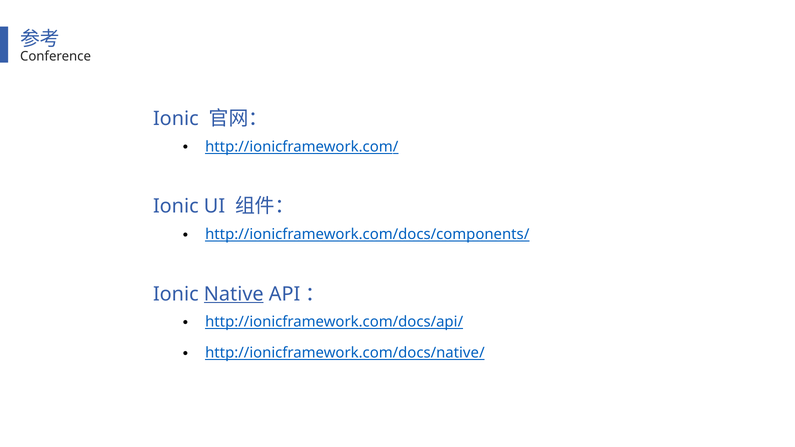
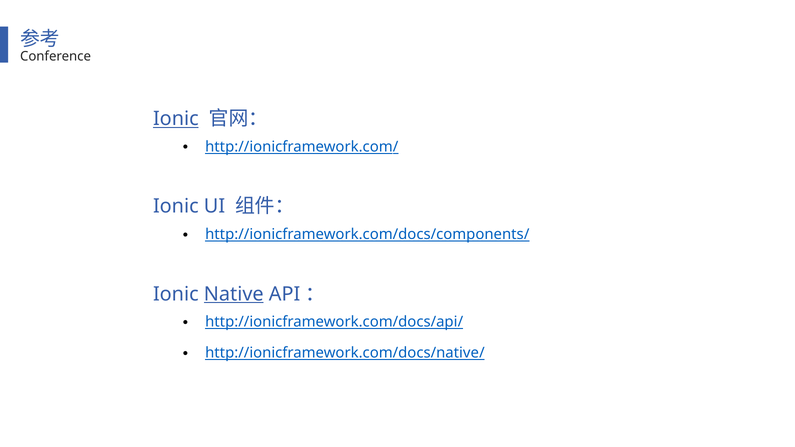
Ionic underline: none -> present (176, 119)
